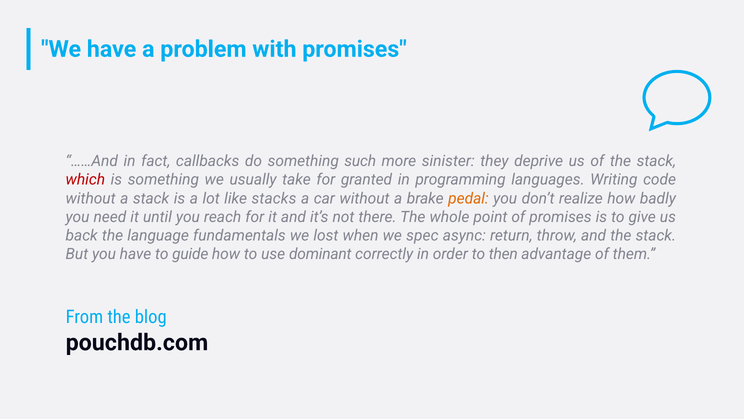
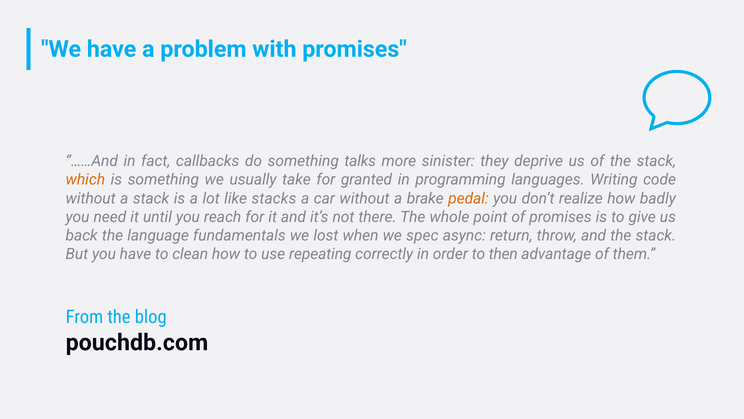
such: such -> talks (360, 161)
which colour: red -> orange (85, 180)
guide: guide -> clean (190, 254)
dominant: dominant -> repeating (320, 254)
